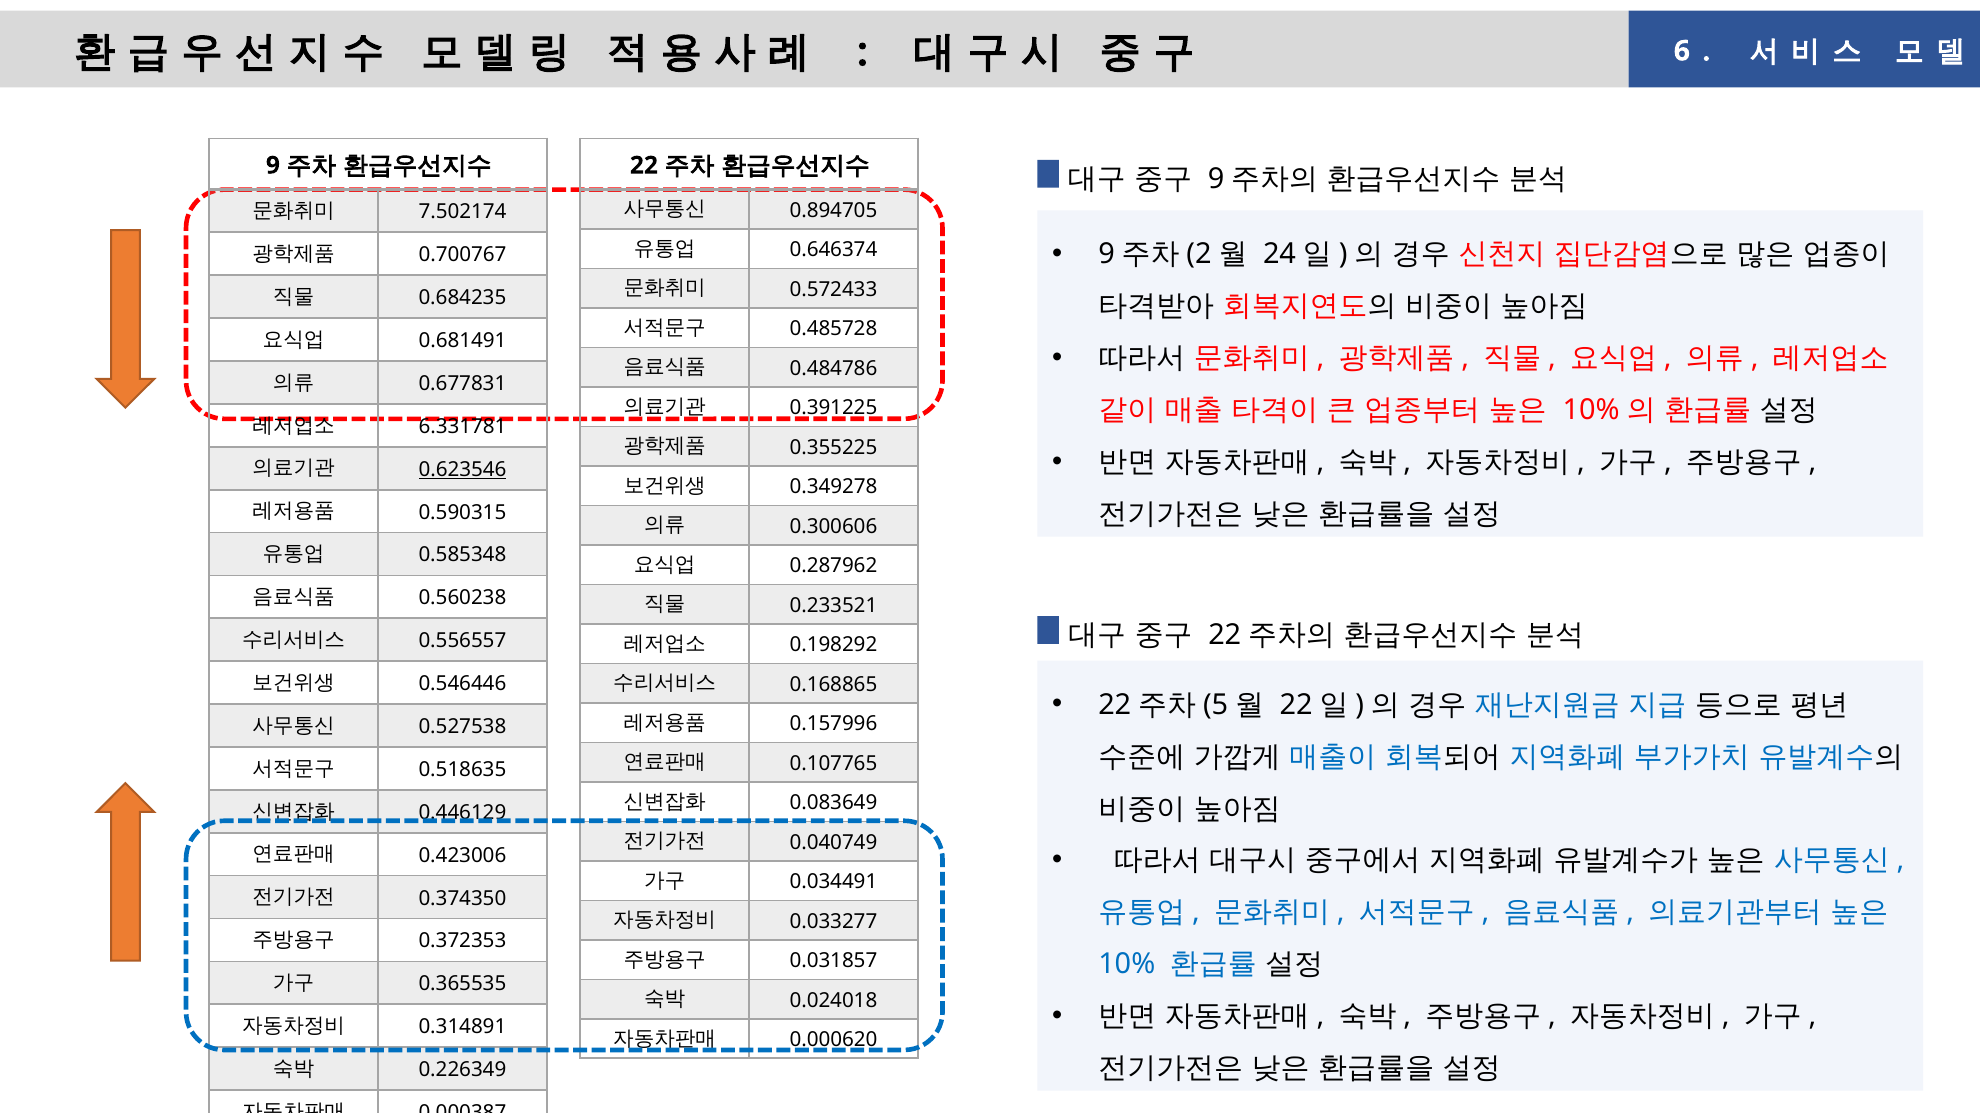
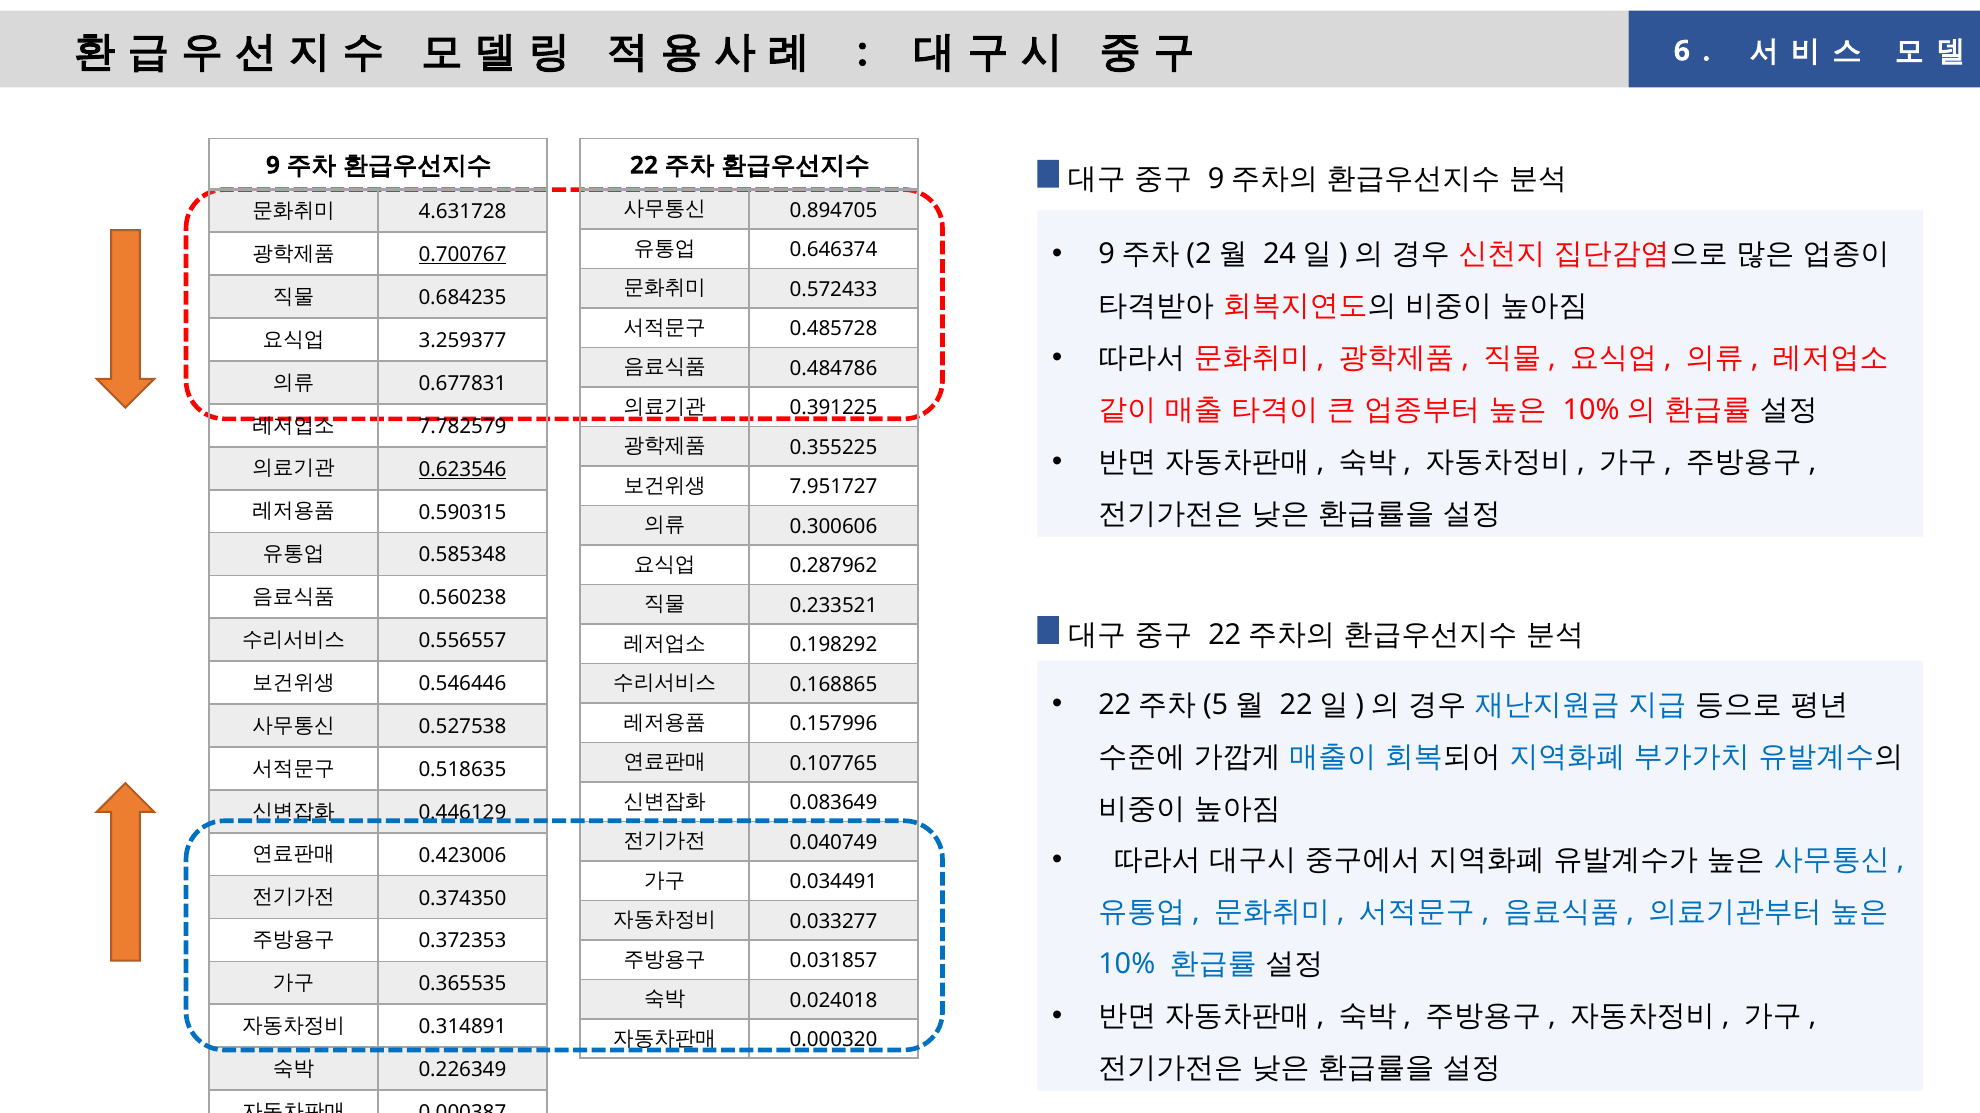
7.502174: 7.502174 -> 4.631728 (463, 212)
0.700767 underline: none -> present (463, 255)
0.681491: 0.681491 -> 3.259377 (463, 341)
6.331781: 6.331781 -> 7.782579 (463, 427)
0.349278: 0.349278 -> 7.951727 (834, 487)
0.000620: 0.000620 -> 0.000320 (834, 1041)
